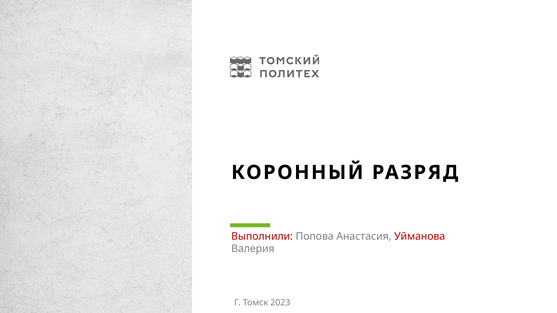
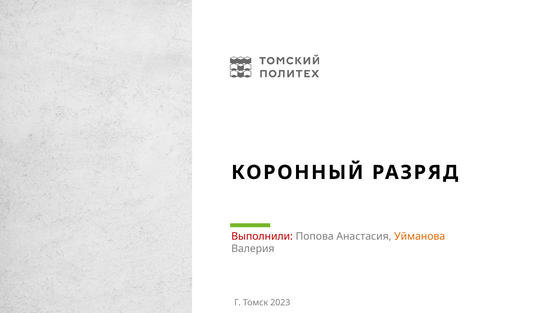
Уйманова colour: red -> orange (420, 237)
